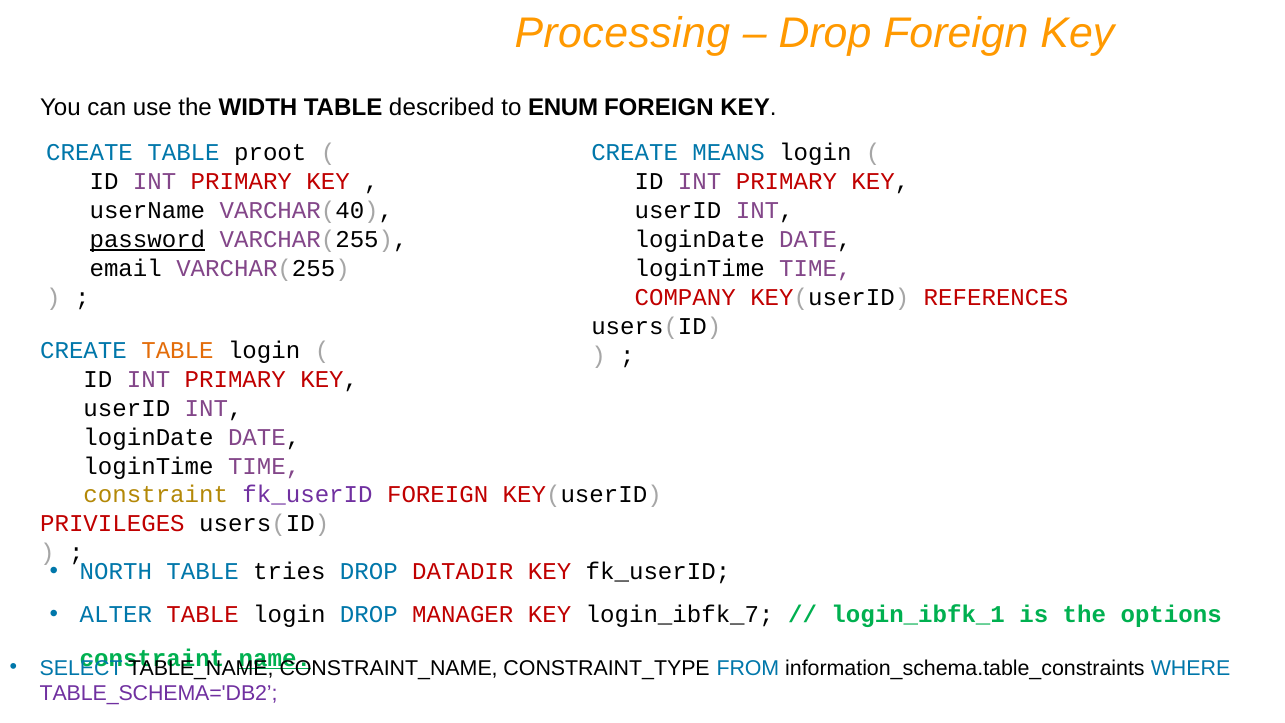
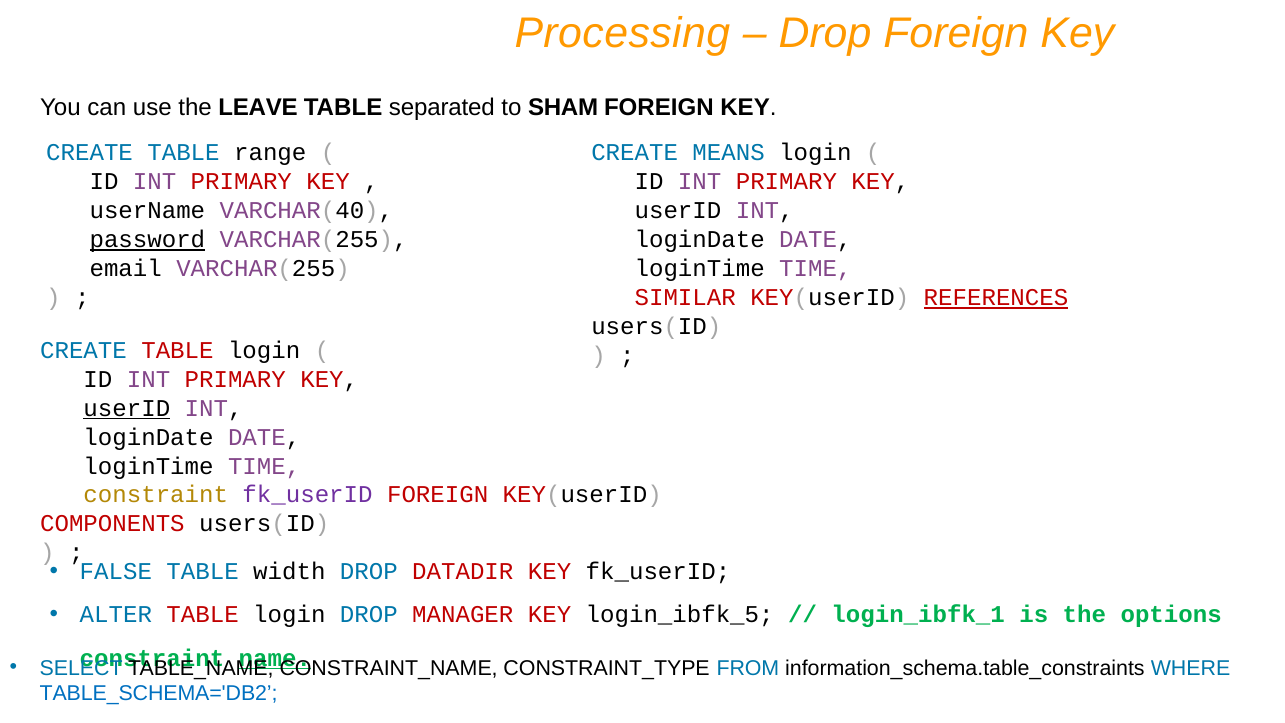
WIDTH: WIDTH -> LEAVE (258, 107)
described: described -> separated (442, 107)
ENUM: ENUM -> SHAM (563, 107)
proot: proot -> range (270, 153)
COMPANY: COMPANY -> SIMILAR (685, 298)
REFERENCES underline: none -> present (996, 298)
TABLE colour: orange -> red (177, 350)
userID underline: none -> present (127, 408)
PRIVILEGES: PRIVILEGES -> COMPONENTS (112, 524)
NORTH: NORTH -> FALSE (116, 571)
tries: tries -> width (289, 571)
login_ibfk_7: login_ibfk_7 -> login_ibfk_5 (680, 615)
TABLE_SCHEMA='DB2 colour: purple -> blue (159, 694)
